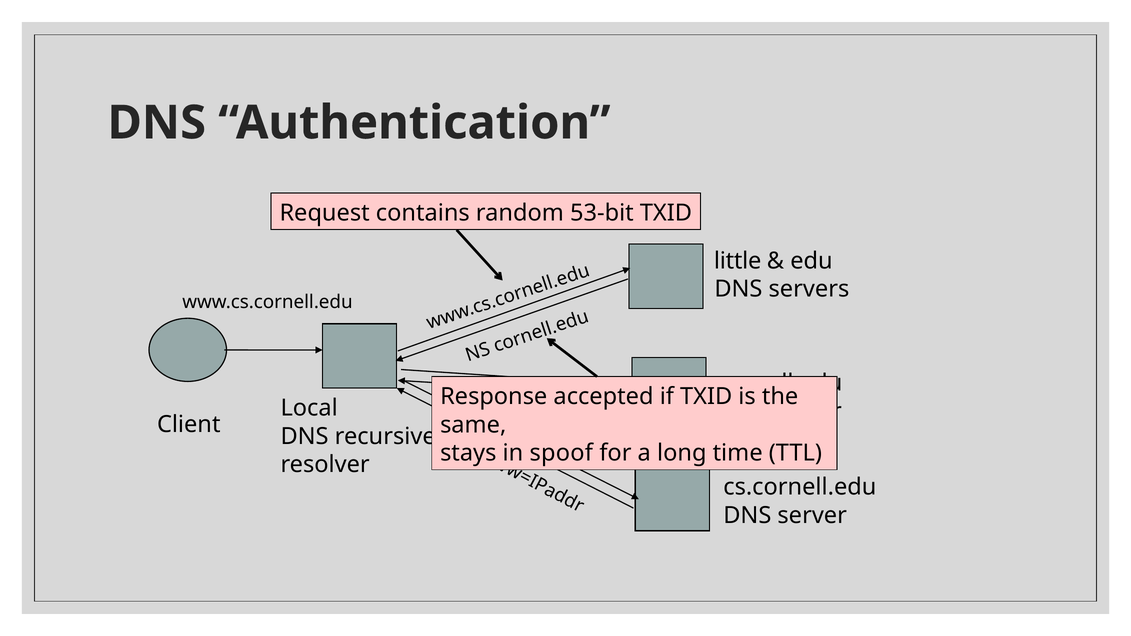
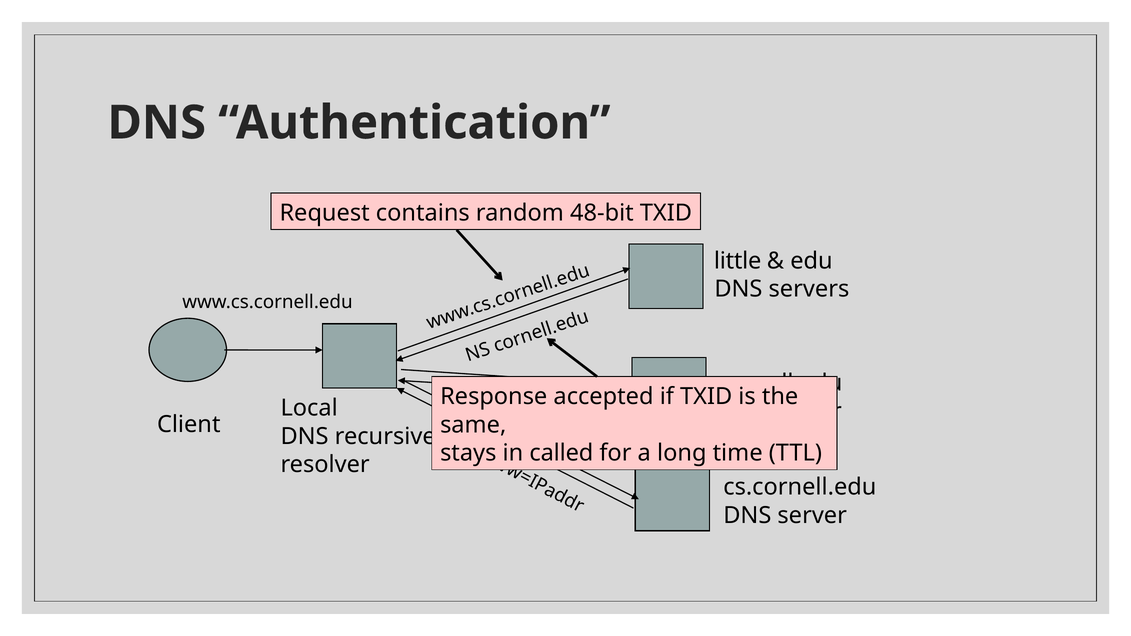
53-bit: 53-bit -> 48-bit (602, 213)
spoof: spoof -> called (561, 453)
